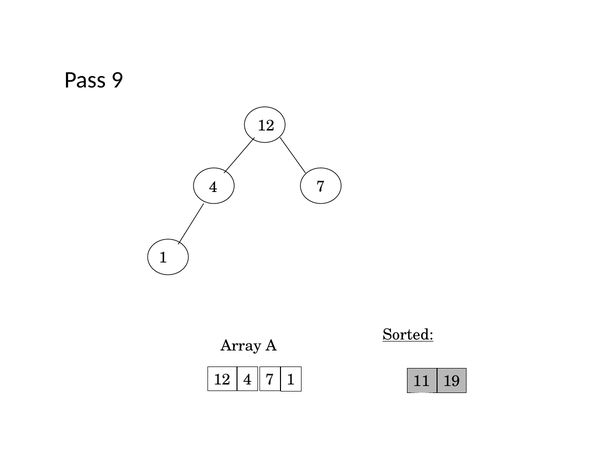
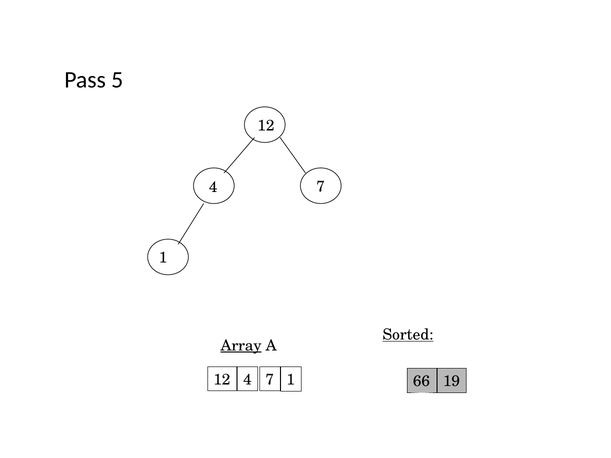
9: 9 -> 5 (117, 80)
Array underline: none -> present (241, 346)
11: 11 -> 66 (421, 382)
